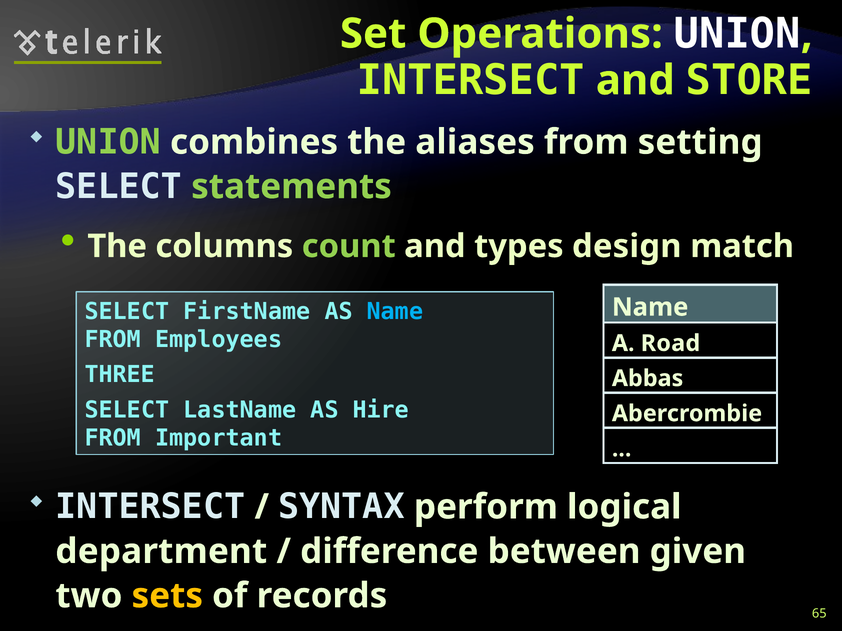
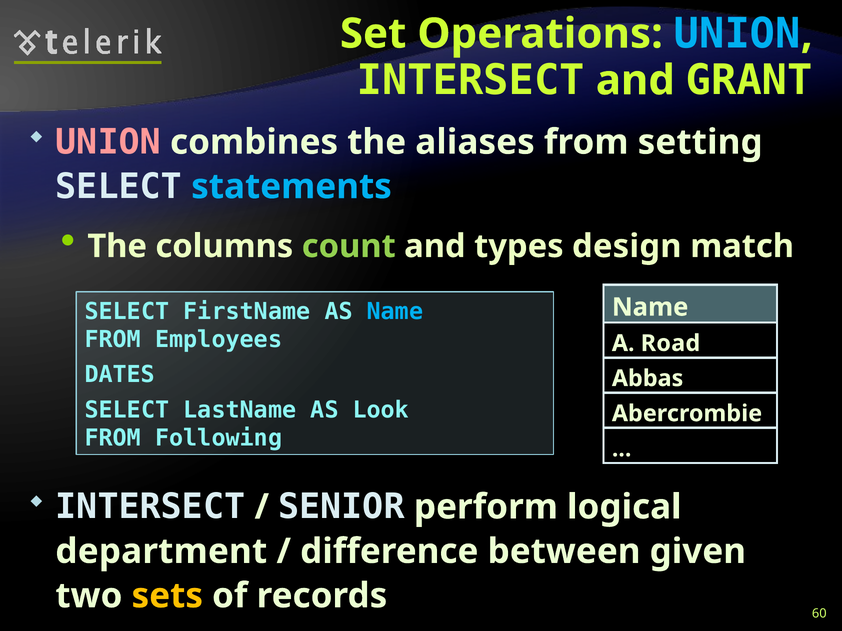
UNION colour: white -> light blue (737, 34)
STORE: STORE -> GRANT (749, 81)
UNION colour: light green -> pink (108, 142)
statements colour: light green -> light blue (292, 187)
THREE: THREE -> DATES (120, 375)
Hire: Hire -> Look (381, 410)
Important: Important -> Following (219, 438)
SYNTAX: SYNTAX -> SENIOR (341, 507)
65: 65 -> 60 (819, 614)
